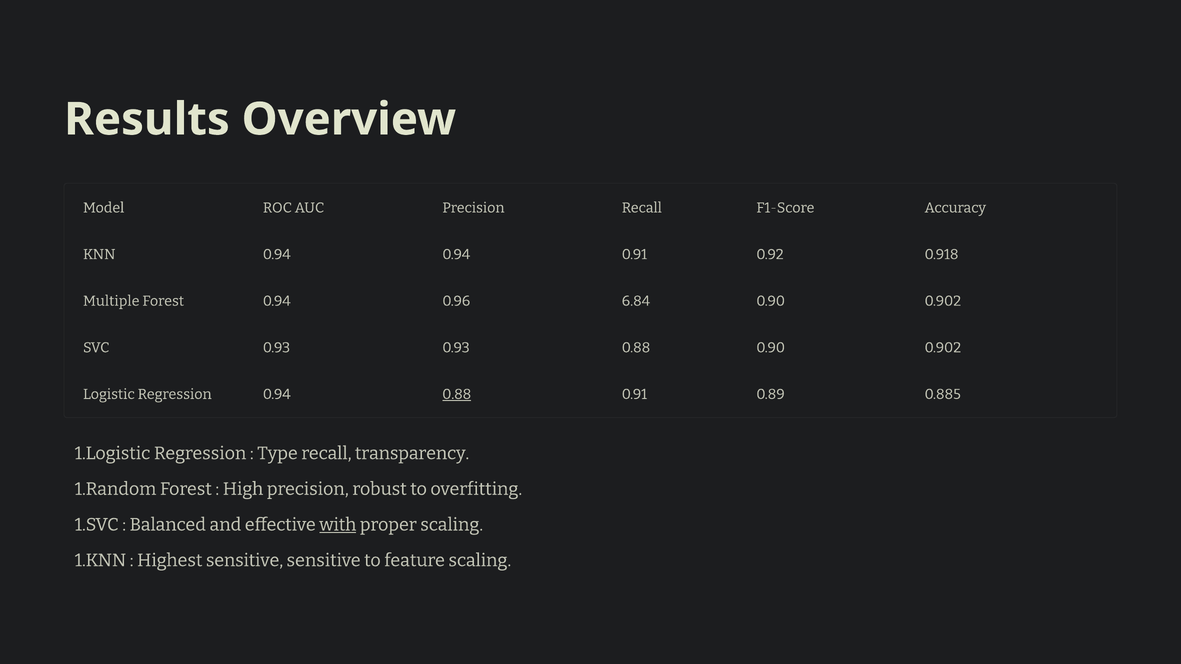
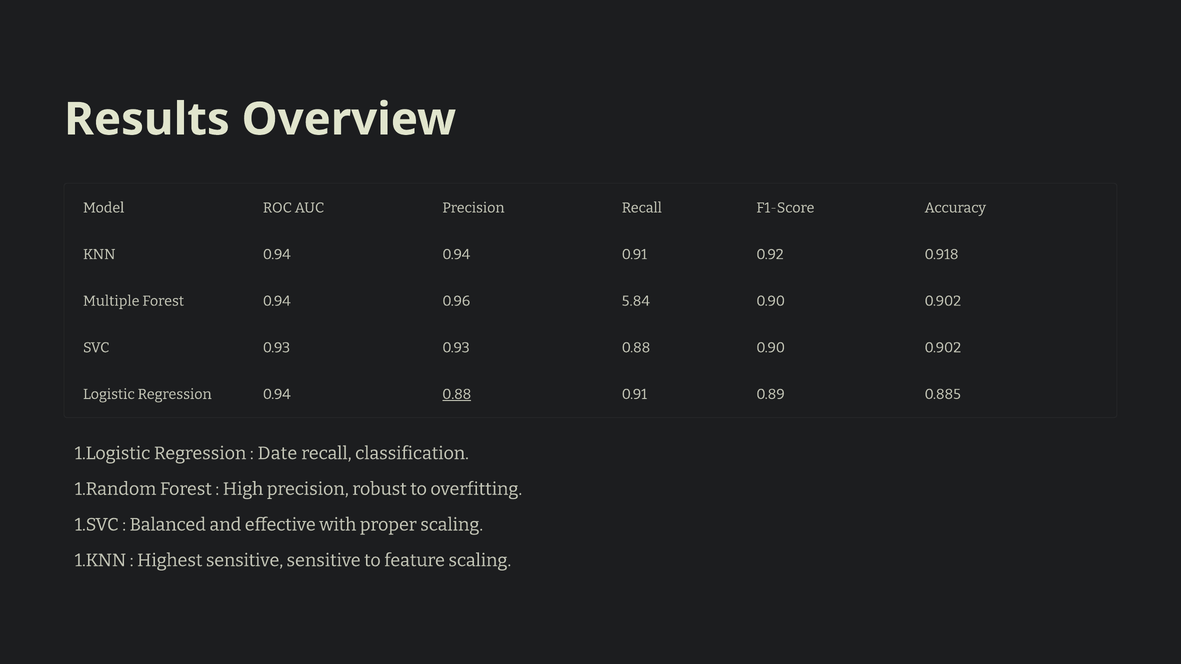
6.84: 6.84 -> 5.84 (636, 301)
Type: Type -> Date (277, 453)
transparency: transparency -> classification (412, 453)
with underline: present -> none (338, 525)
